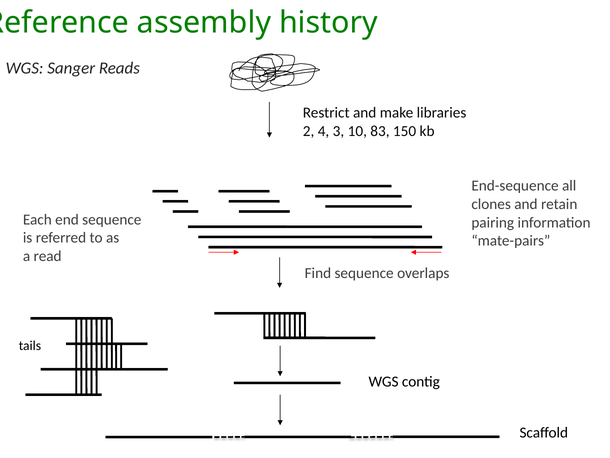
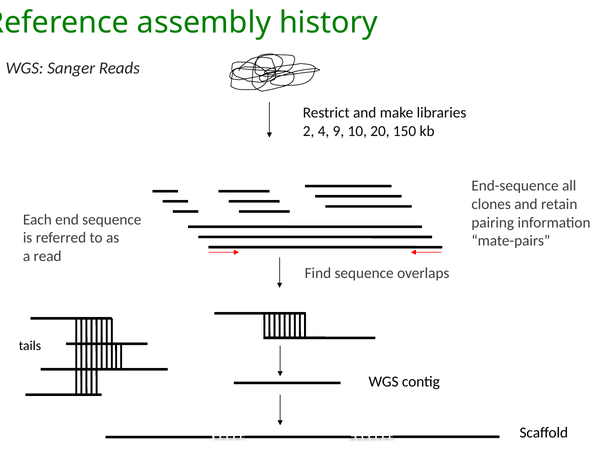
3: 3 -> 9 (338, 131)
83: 83 -> 20 (380, 131)
